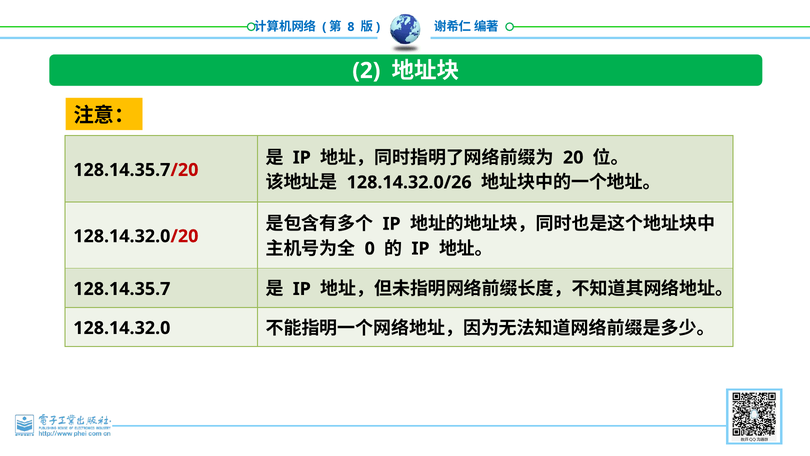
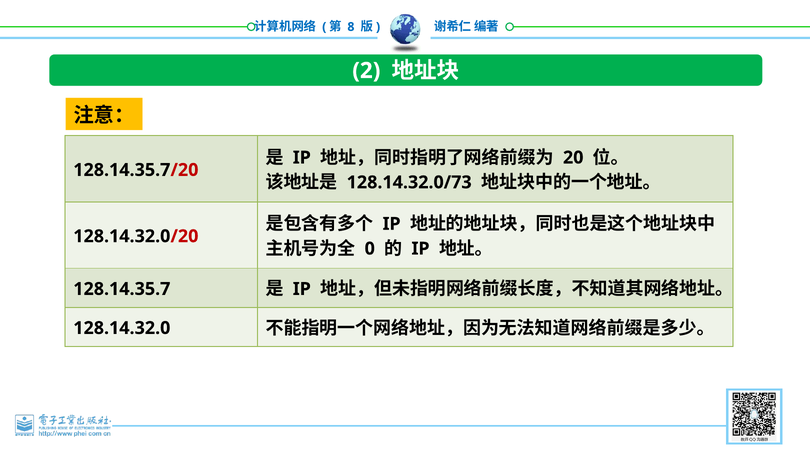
128.14.32.0/26: 128.14.32.0/26 -> 128.14.32.0/73 (409, 182)
